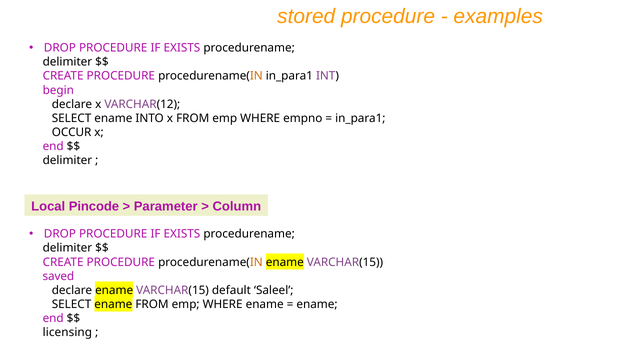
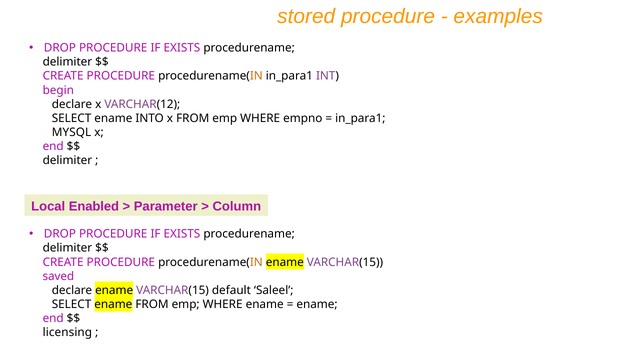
OCCUR: OCCUR -> MYSQL (72, 132)
Pincode: Pincode -> Enabled (94, 207)
